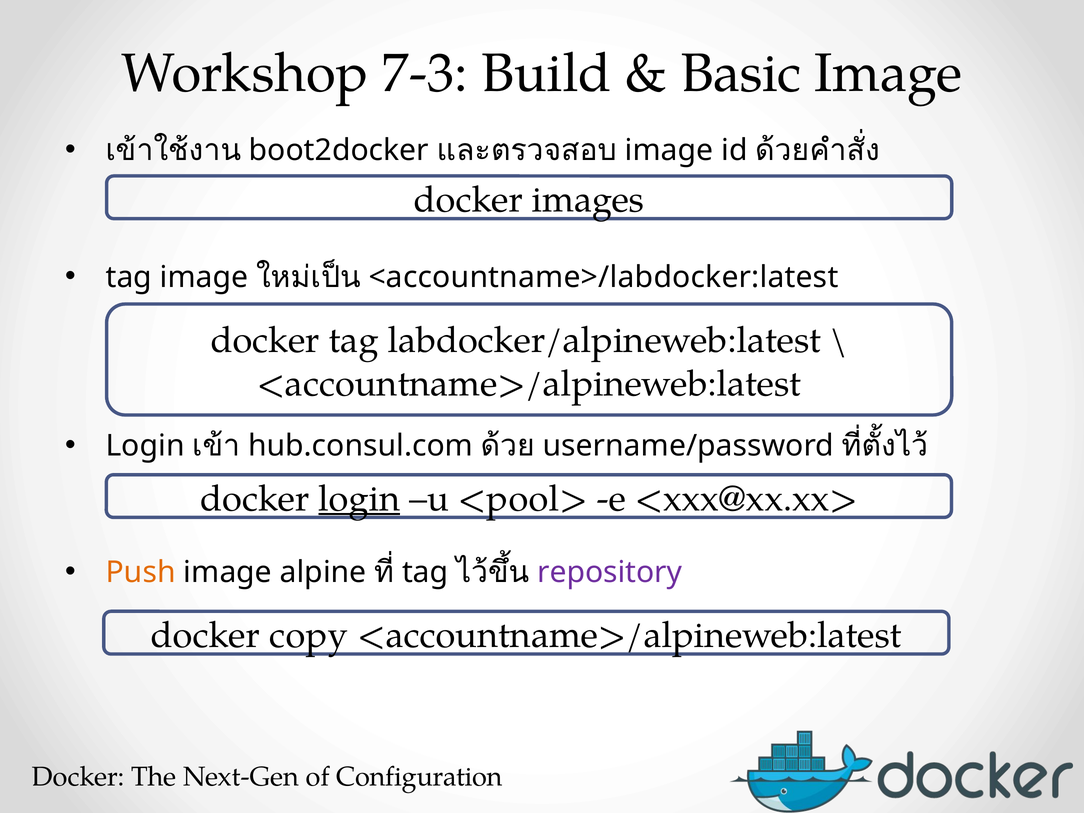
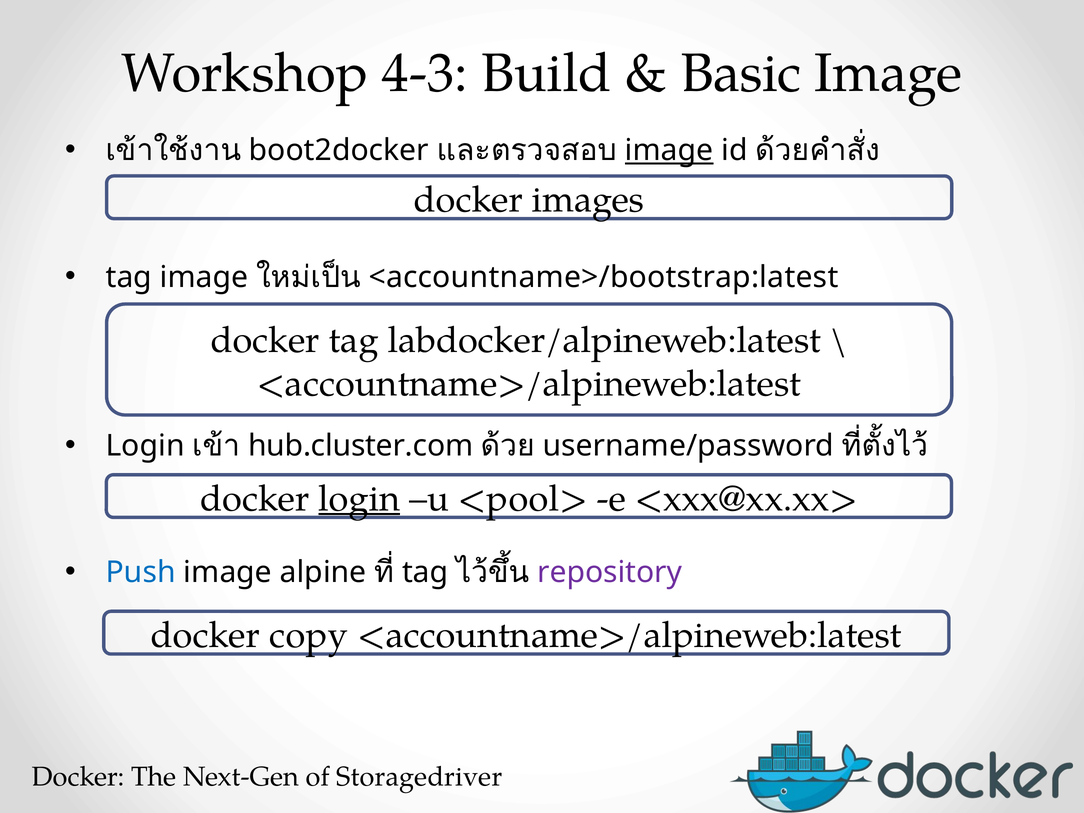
7-3: 7-3 -> 4-3 (425, 74)
image underline: none -> present (669, 150)
<accountname>/labdocker:latest: <accountname>/labdocker:latest -> <accountname>/bootstrap:latest (603, 277)
hub.consul.com: hub.consul.com -> hub.cluster.com (361, 446)
Push colour: orange -> blue (141, 573)
Configuration: Configuration -> Storagedriver (419, 777)
